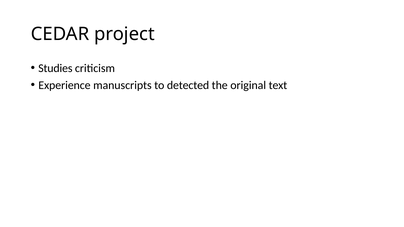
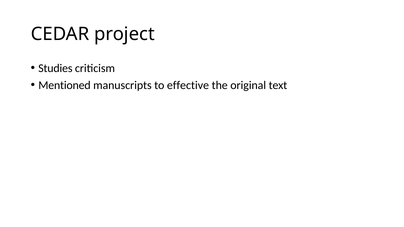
Experience: Experience -> Mentioned (65, 85)
detected: detected -> effective (188, 85)
